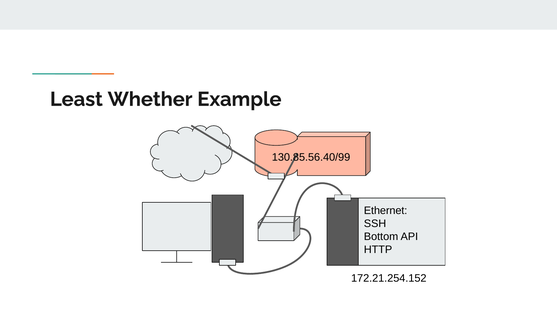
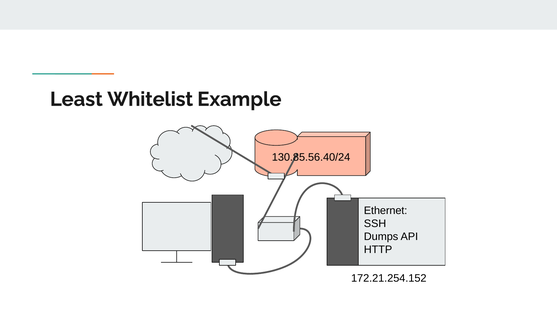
Whether: Whether -> Whitelist (150, 99)
130.85.56.40/99: 130.85.56.40/99 -> 130.85.56.40/24 (311, 157)
Bottom: Bottom -> Dumps (381, 237)
